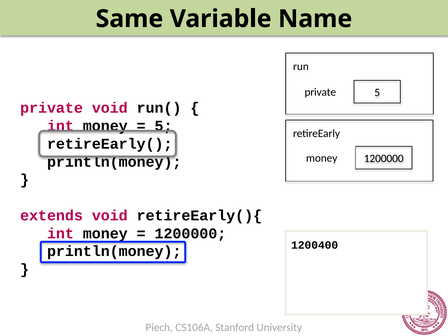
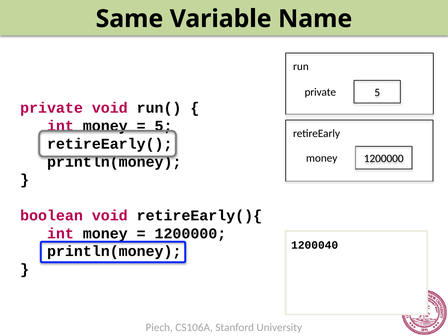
extends: extends -> boolean (52, 216)
1200400: 1200400 -> 1200040 (315, 245)
